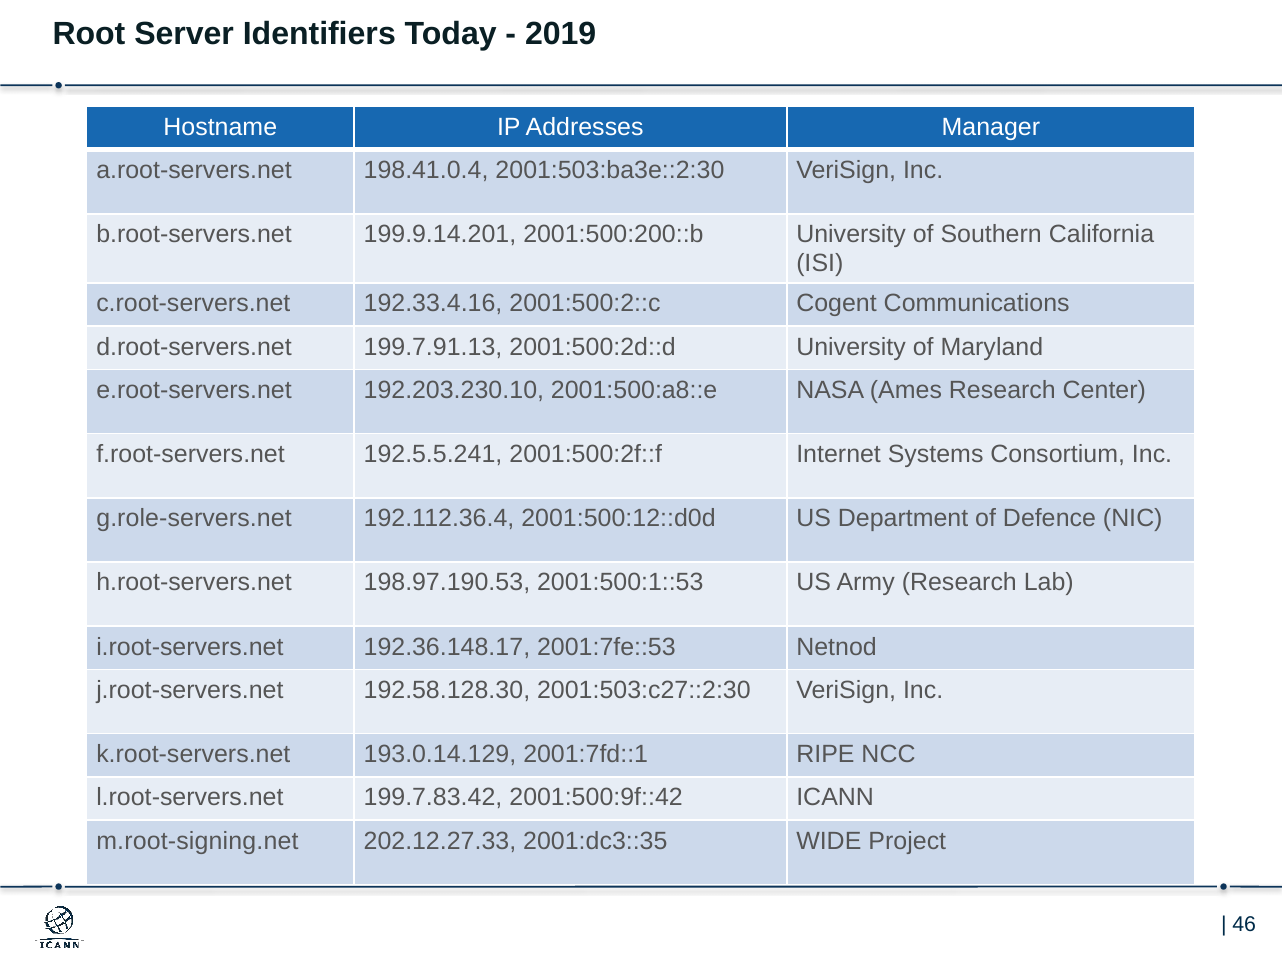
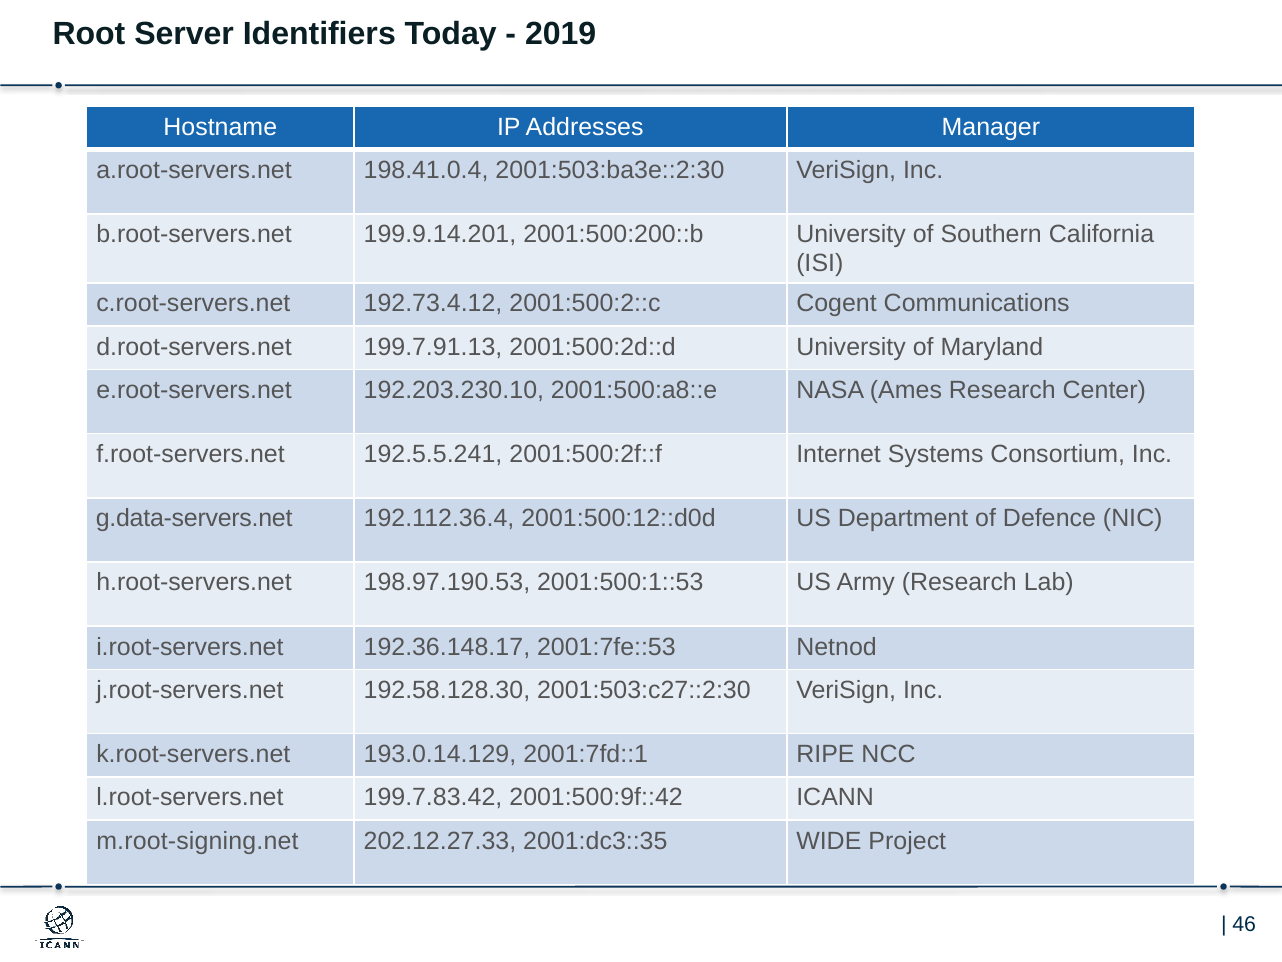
192.33.4.16: 192.33.4.16 -> 192.73.4.12 (433, 304)
g.role-servers.net: g.role-servers.net -> g.data-servers.net (194, 518)
